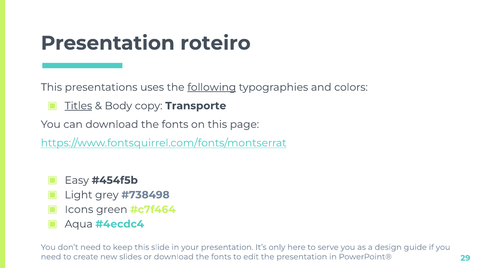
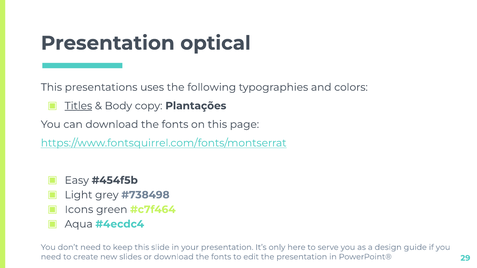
roteiro: roteiro -> optical (216, 43)
following underline: present -> none (212, 87)
Transporte: Transporte -> Plantações (196, 106)
